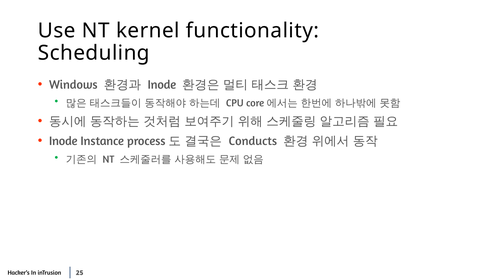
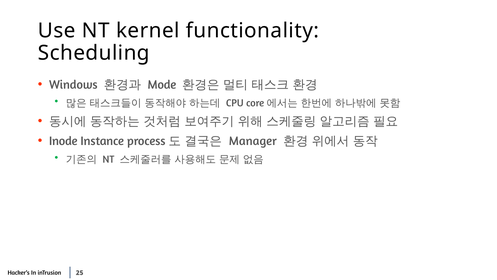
Inode: Inode -> Mode (162, 85)
Conducts: Conducts -> Manager (253, 141)
